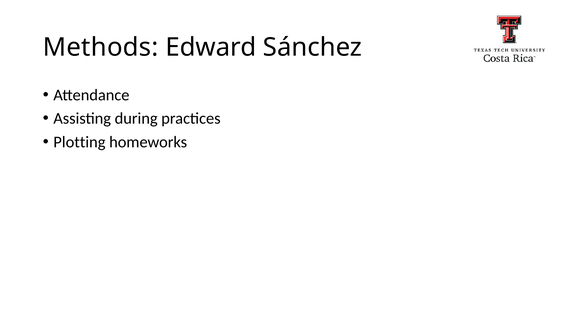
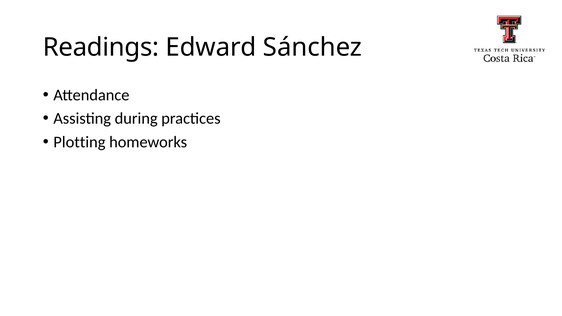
Methods: Methods -> Readings (101, 47)
